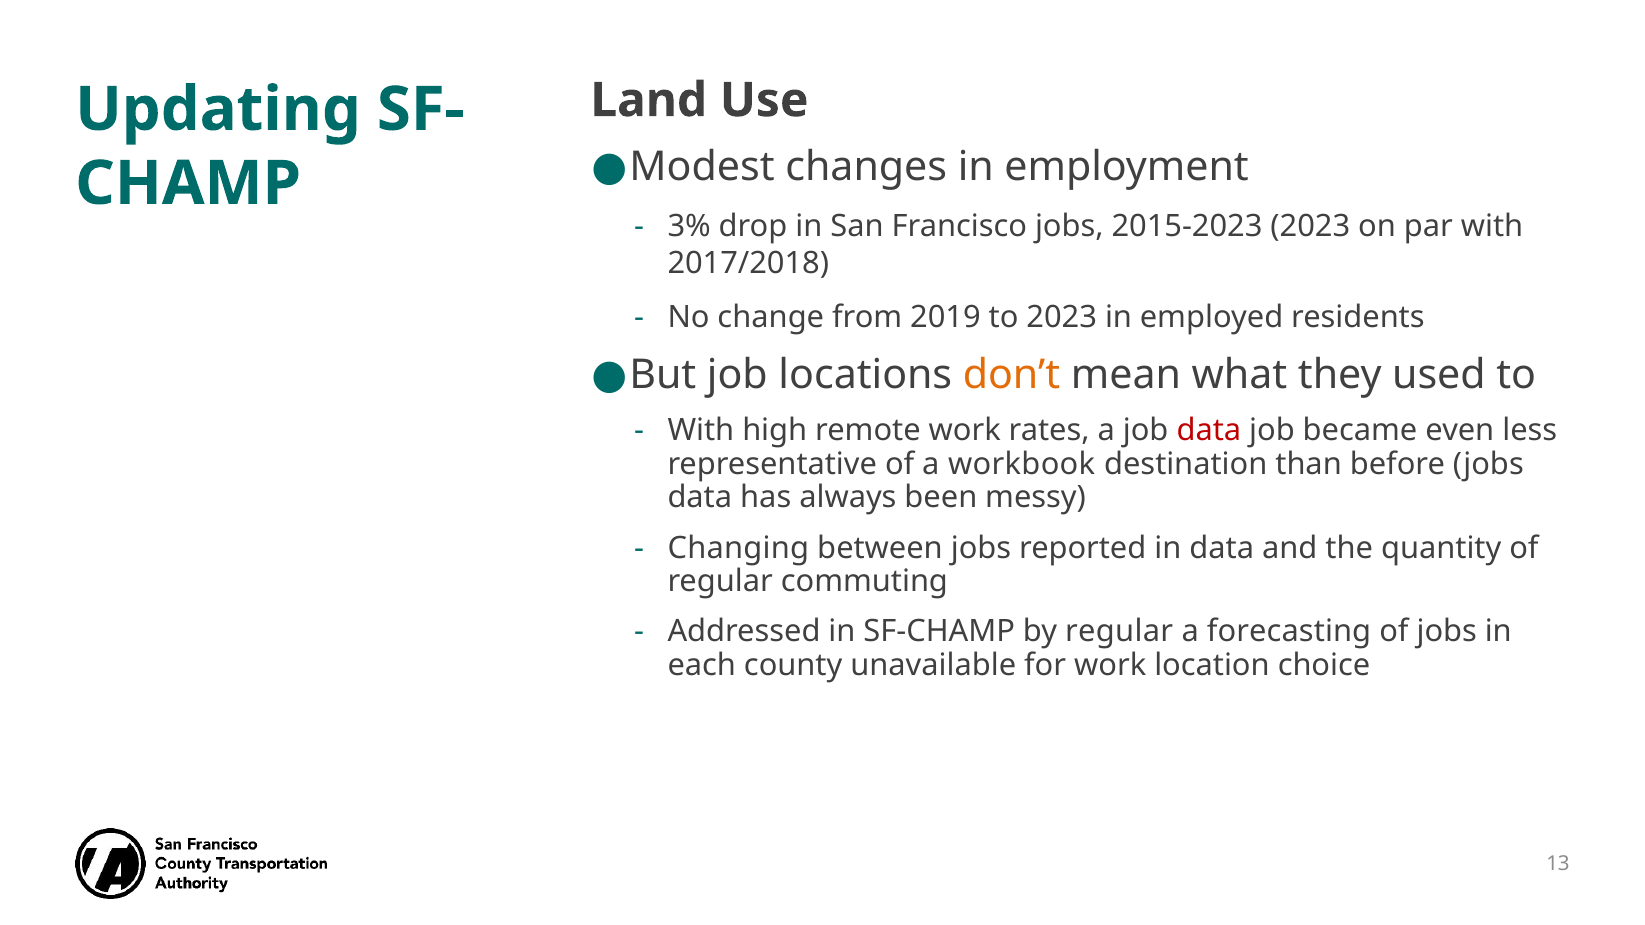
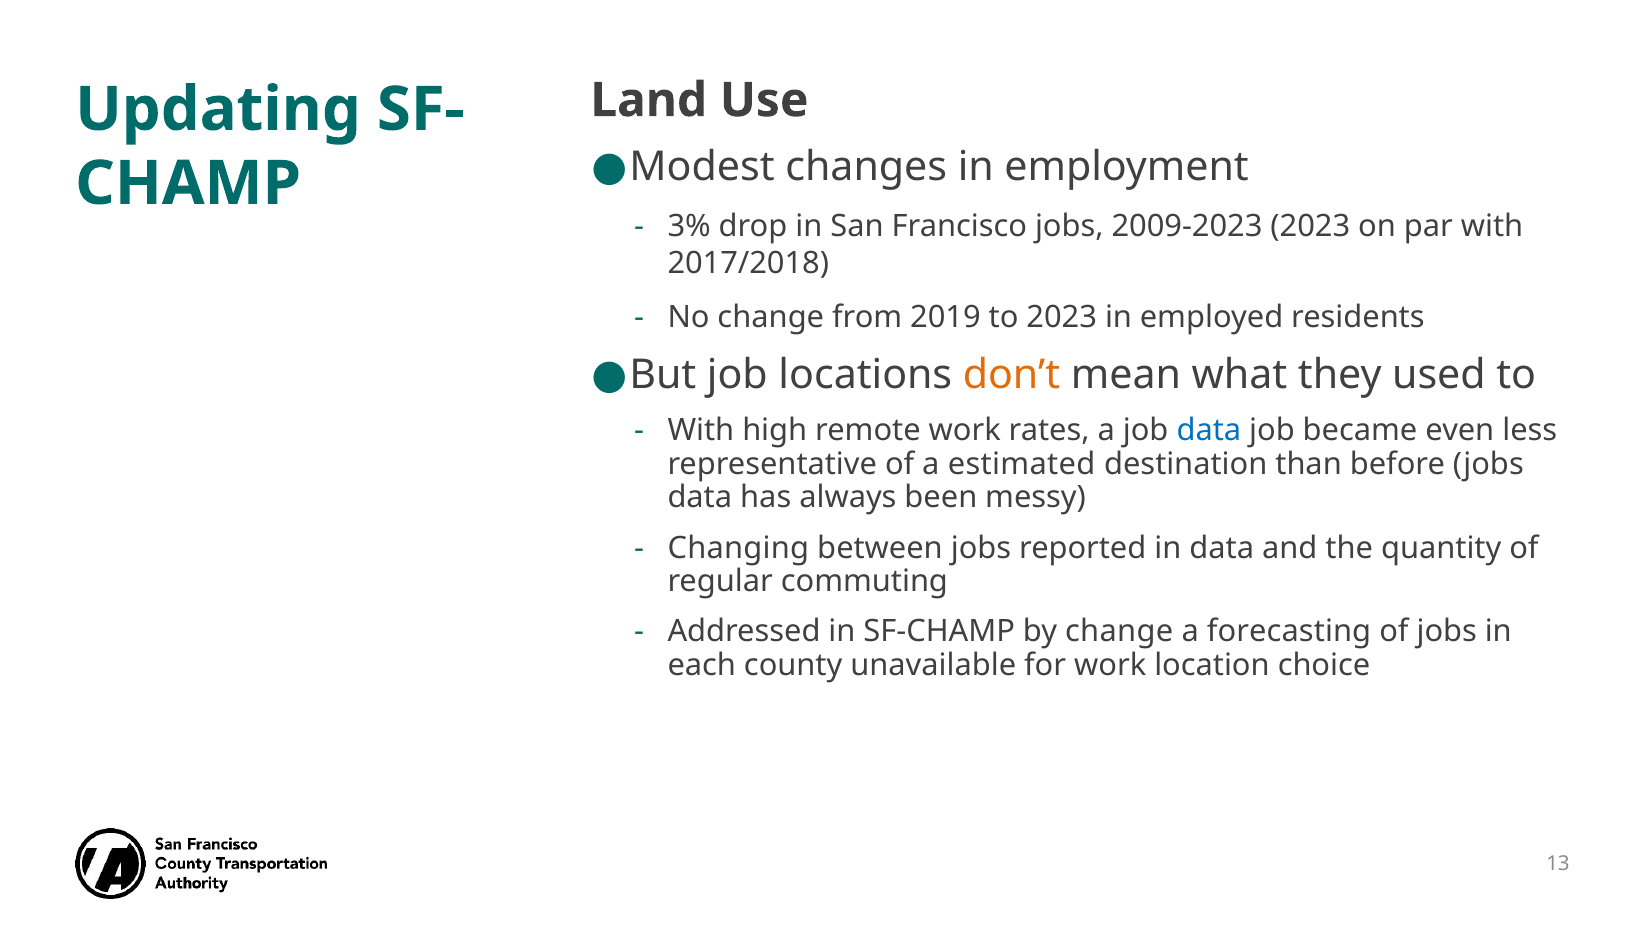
2015-2023: 2015-2023 -> 2009-2023 (1187, 227)
data colour: red -> blue (1209, 431)
workbook: workbook -> estimated (1022, 464)
by regular: regular -> change (1119, 632)
